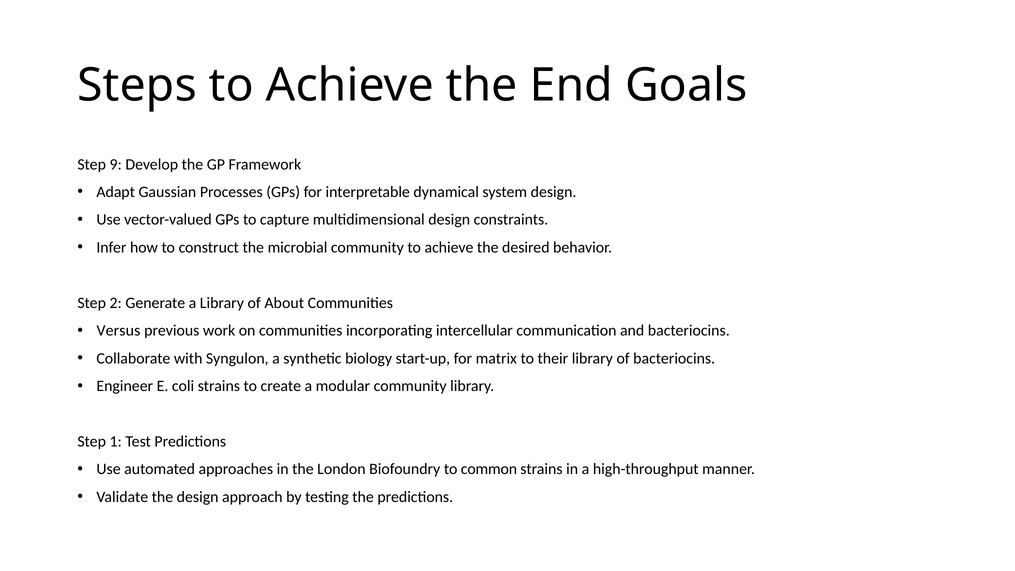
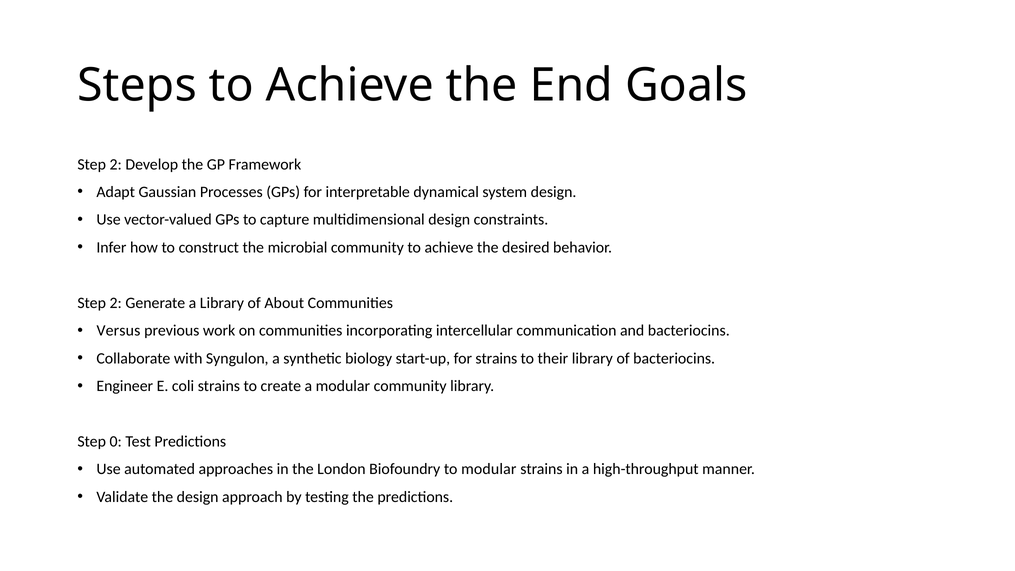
9: 9 -> 2 (116, 164)
for matrix: matrix -> strains (496, 358)
1: 1 -> 0 (116, 441)
to common: common -> modular (489, 469)
